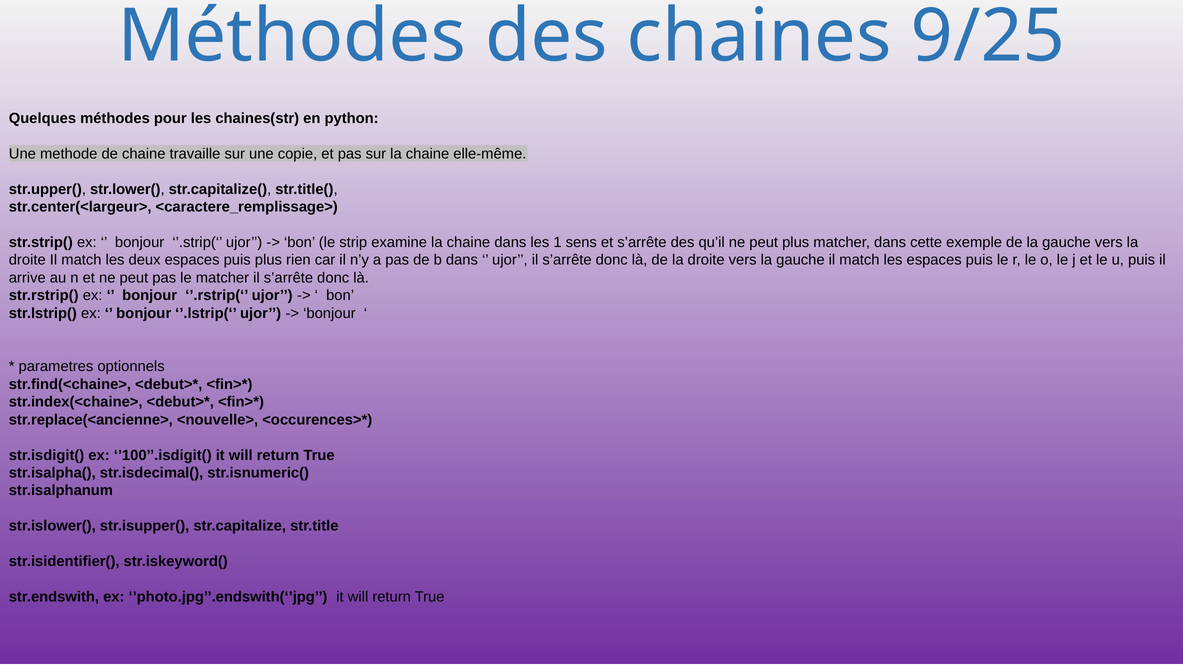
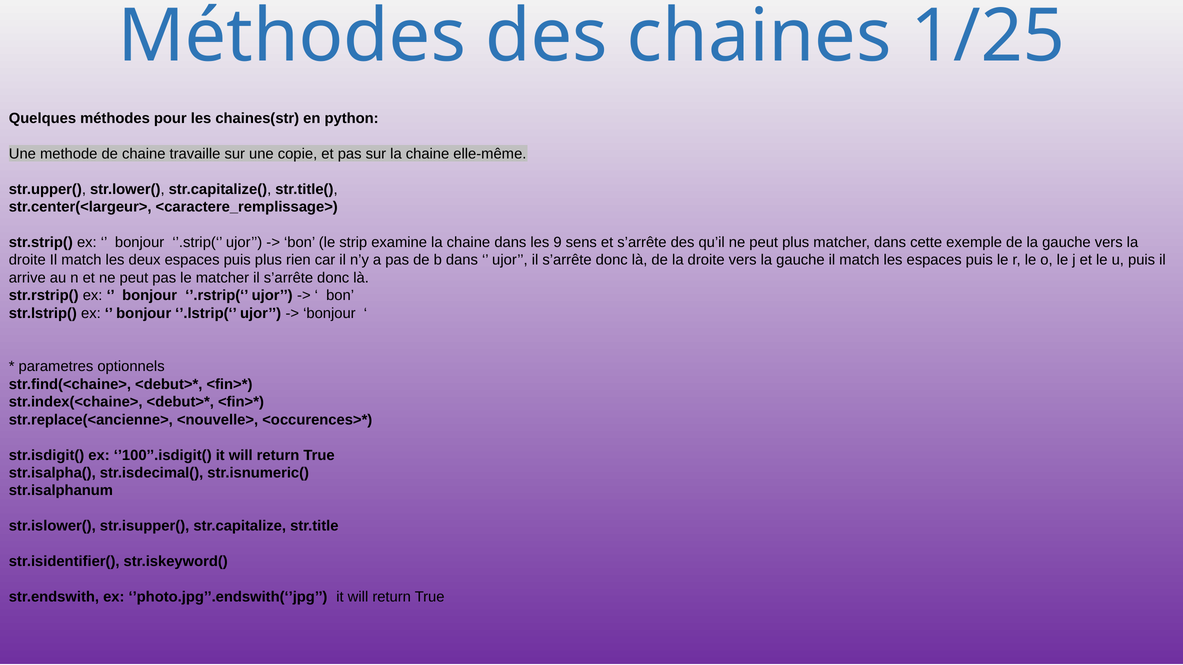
9/25: 9/25 -> 1/25 (988, 37)
1: 1 -> 9 (558, 243)
